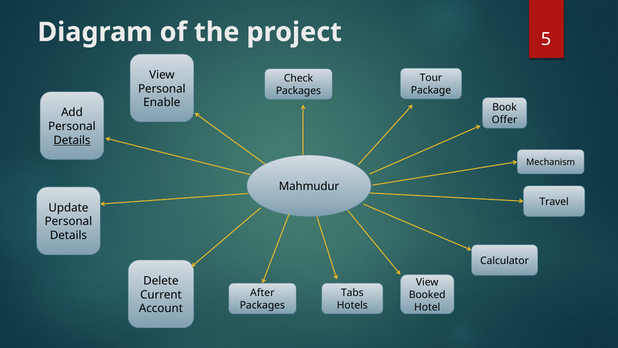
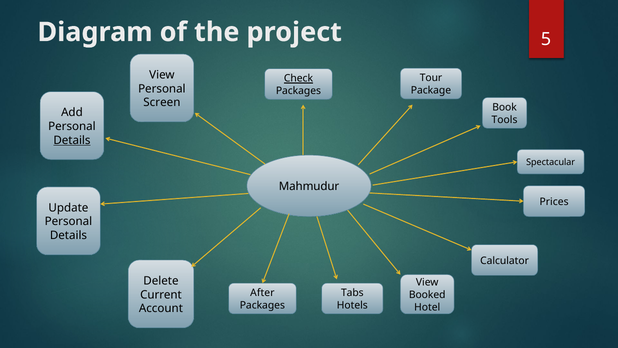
Check underline: none -> present (299, 79)
Enable: Enable -> Screen (162, 103)
Offer: Offer -> Tools (505, 120)
Mechanism: Mechanism -> Spectacular (551, 162)
Travel: Travel -> Prices (554, 202)
